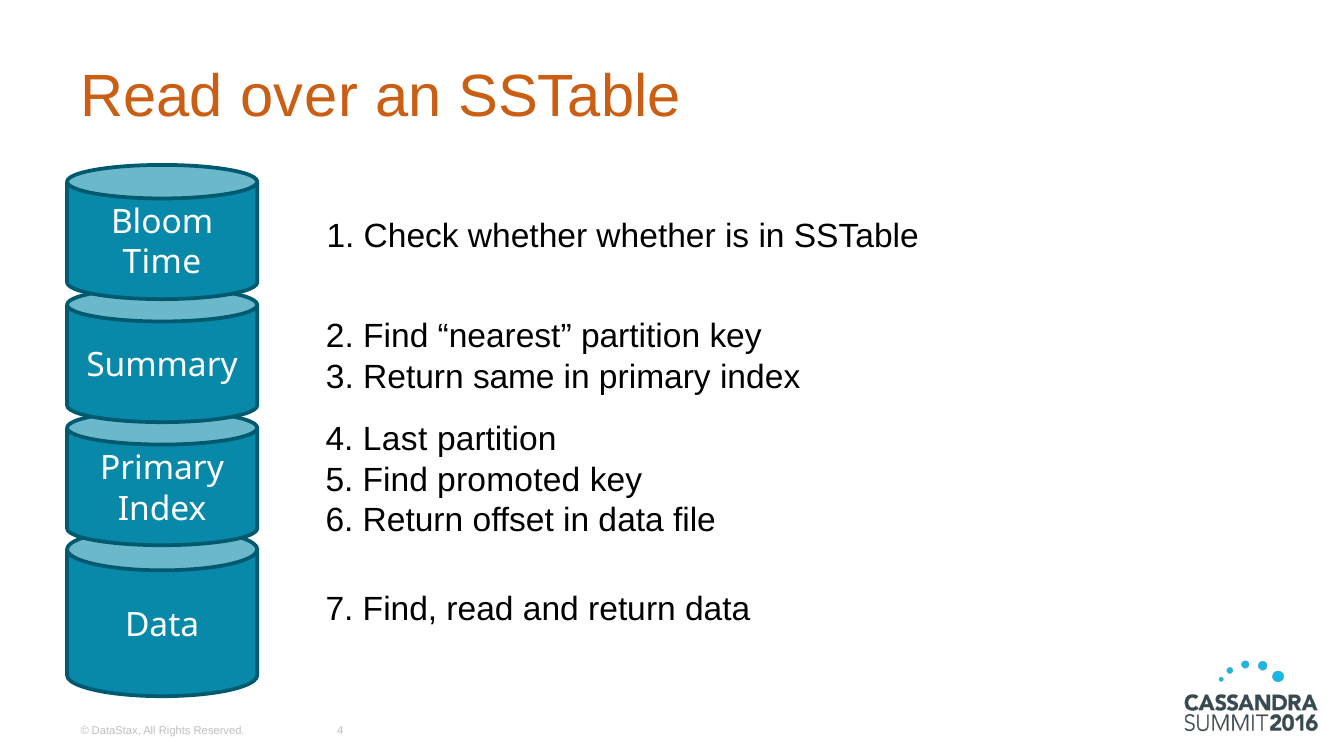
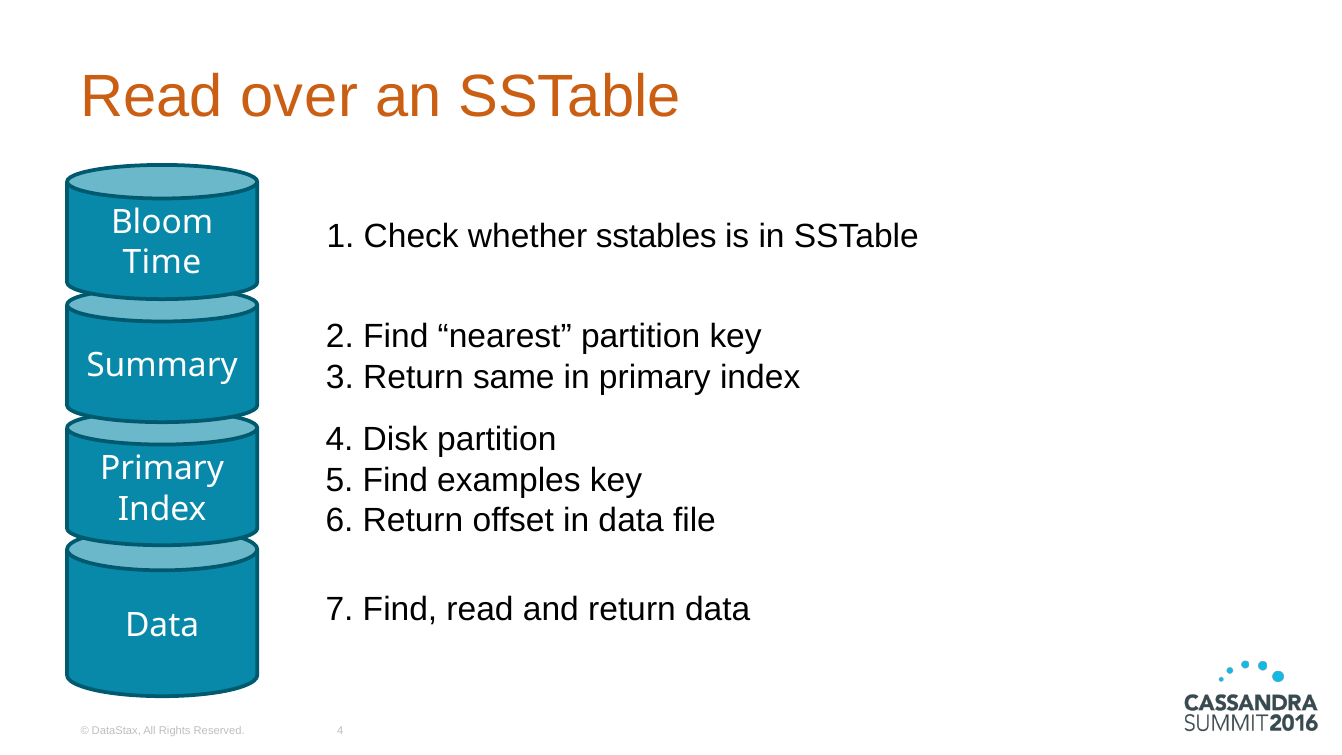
whether whether: whether -> sstables (656, 236)
Last: Last -> Disk (395, 440)
promoted: promoted -> examples (509, 480)
